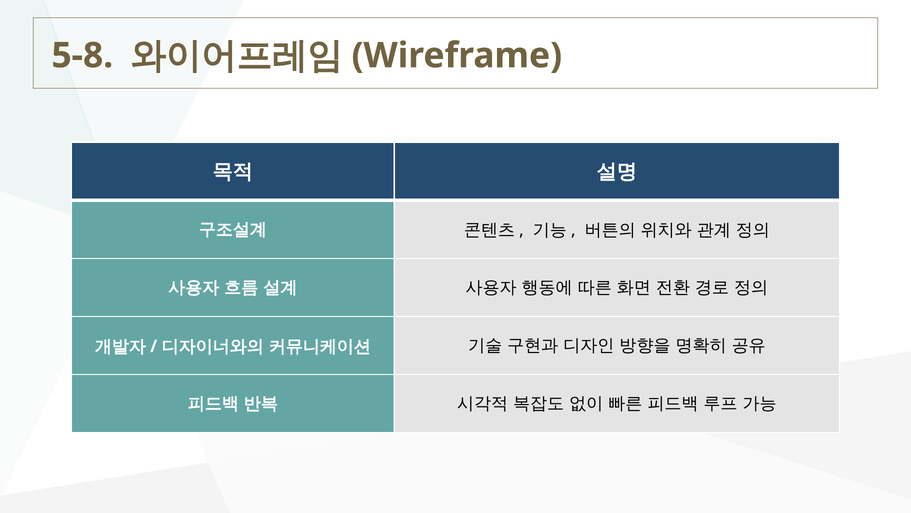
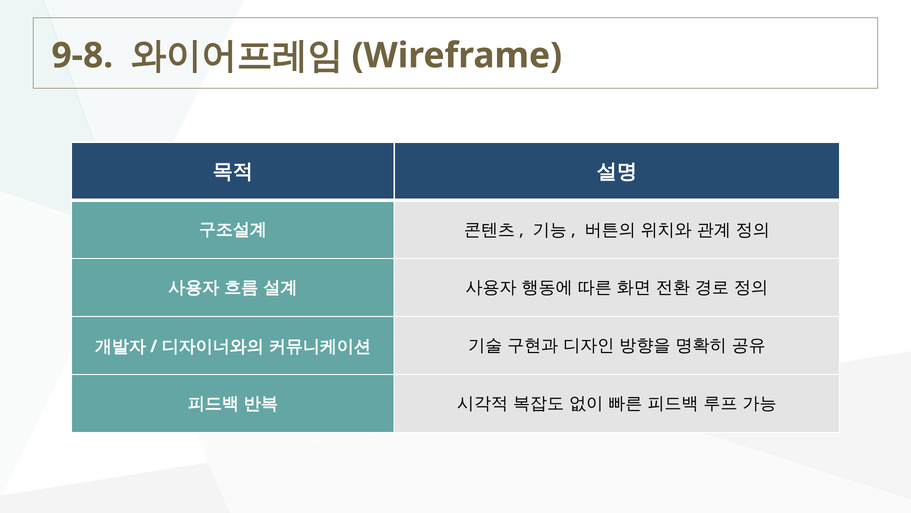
5-8: 5-8 -> 9-8 (82, 56)
